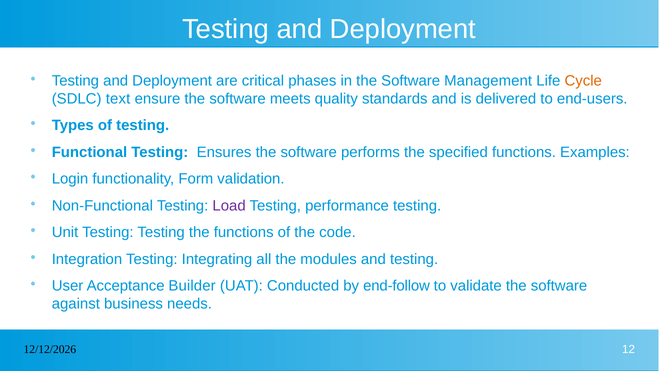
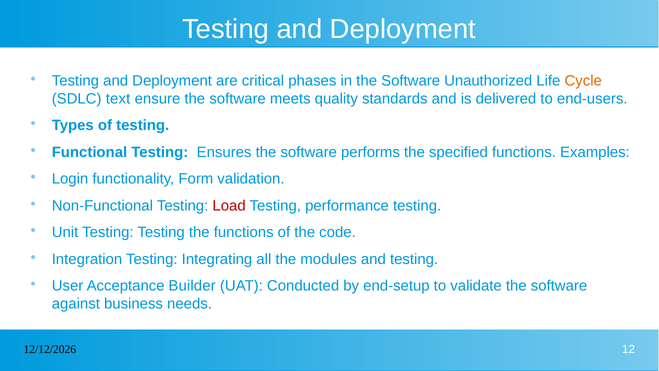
Management: Management -> Unauthorized (488, 81)
Load colour: purple -> red (229, 205)
end-follow: end-follow -> end-setup (396, 286)
